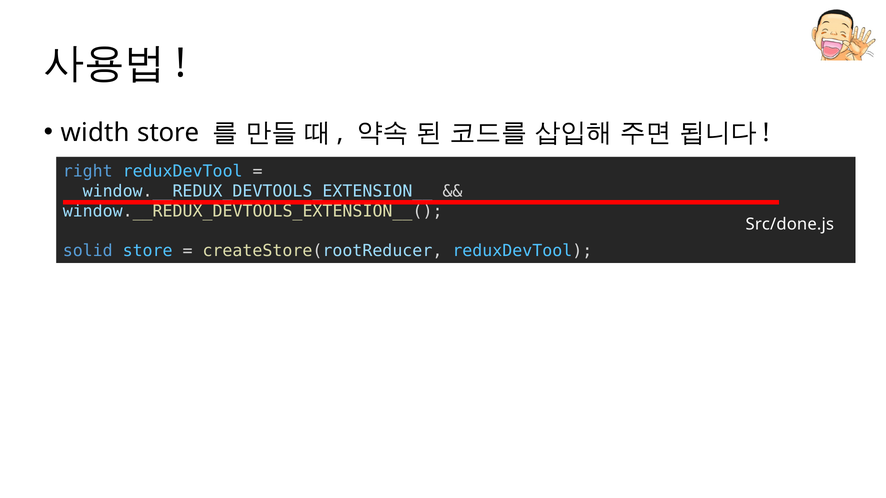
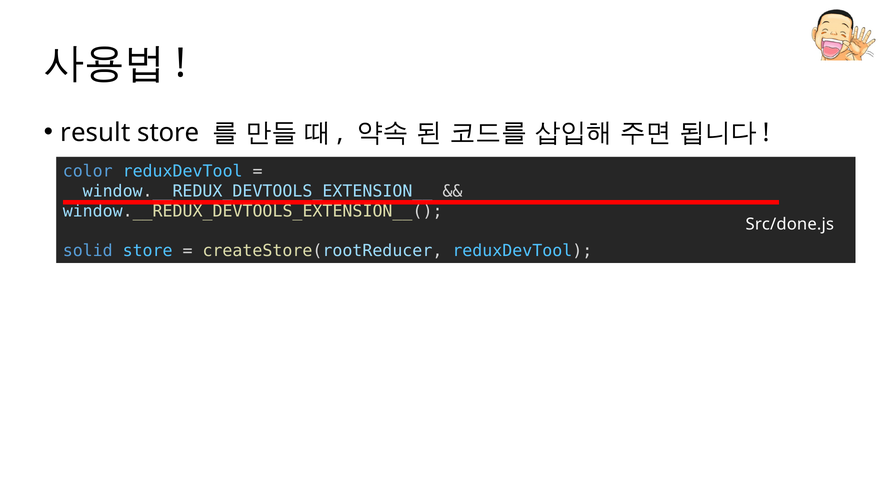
width: width -> result (95, 133)
right: right -> color (88, 171)
